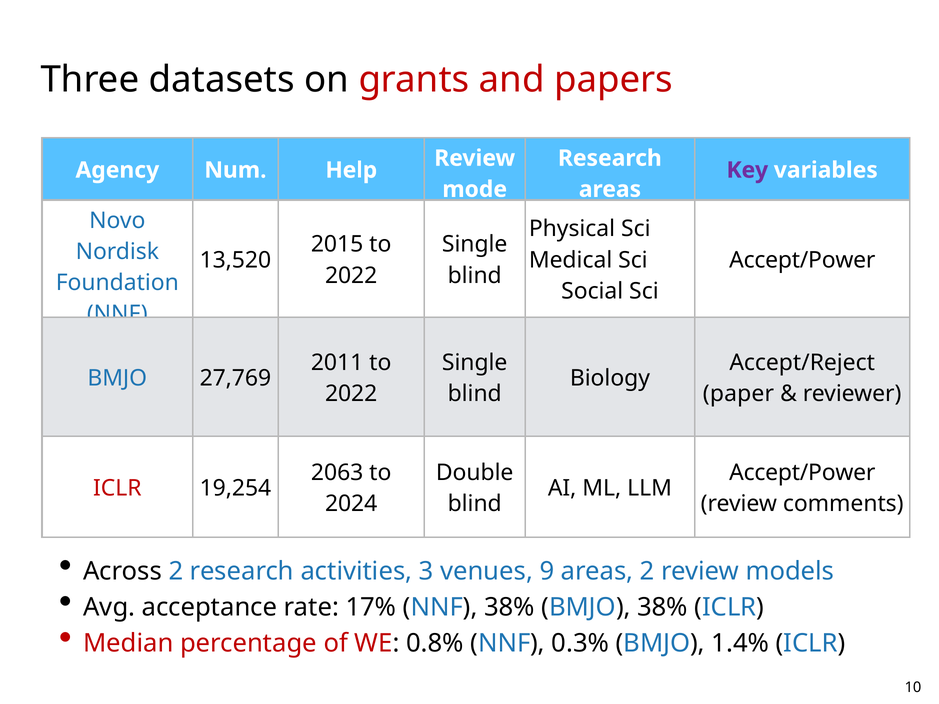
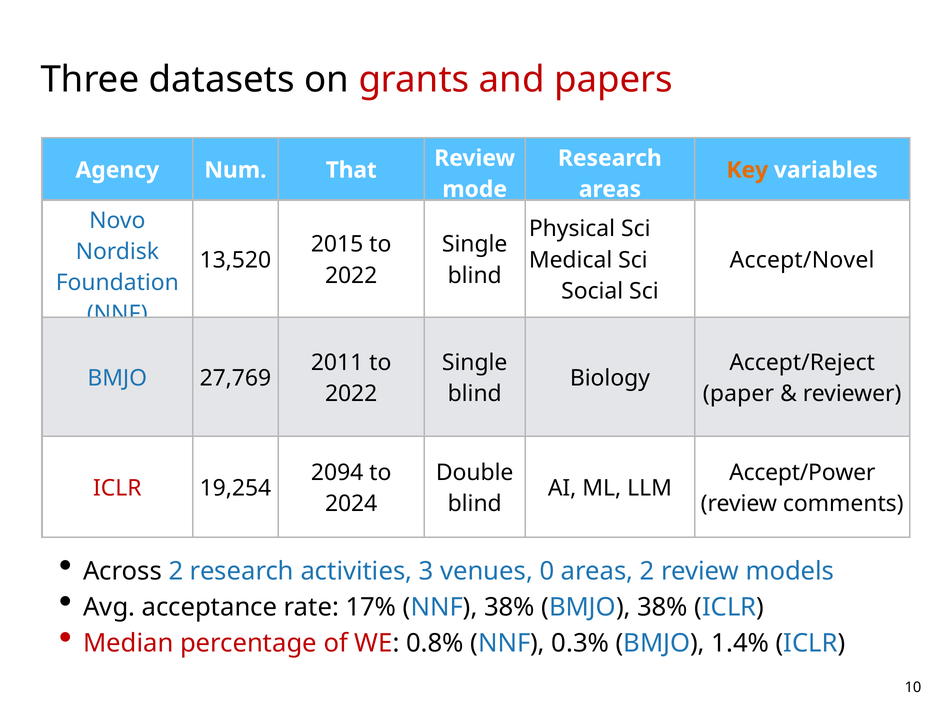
Help: Help -> That (351, 170)
Key colour: purple -> orange (747, 170)
Accept/Power: Accept/Power -> Accept/Novel (802, 260)
2063: 2063 -> 2094 (337, 473)
9: 9 -> 0 (547, 571)
